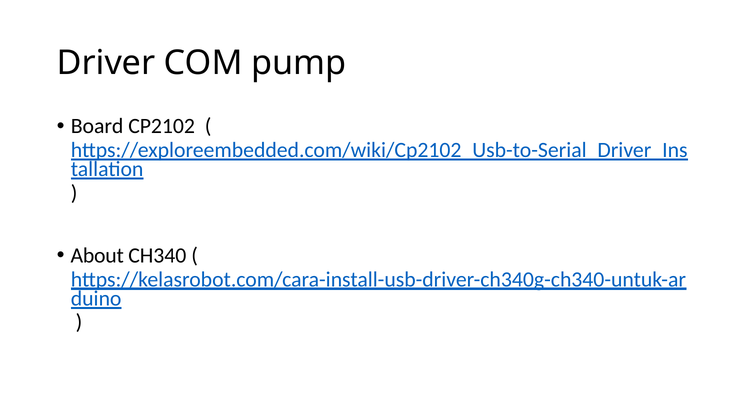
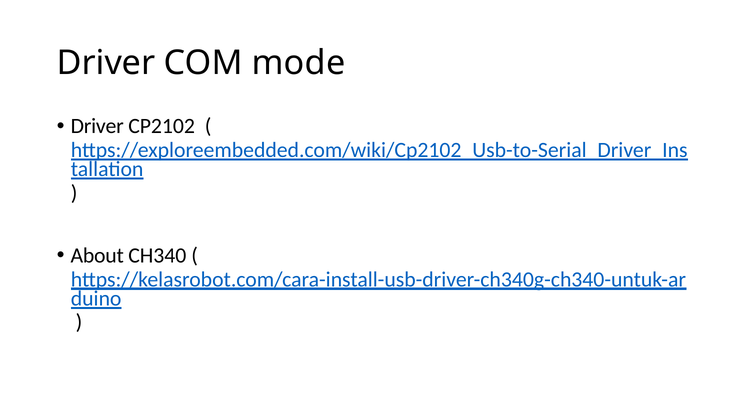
pump: pump -> mode (299, 63)
Board: Board -> Driver (97, 126)
